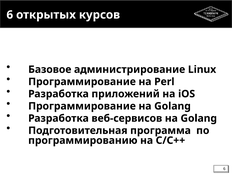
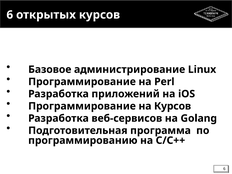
Программирование на Golang: Golang -> Курсов (173, 106)
